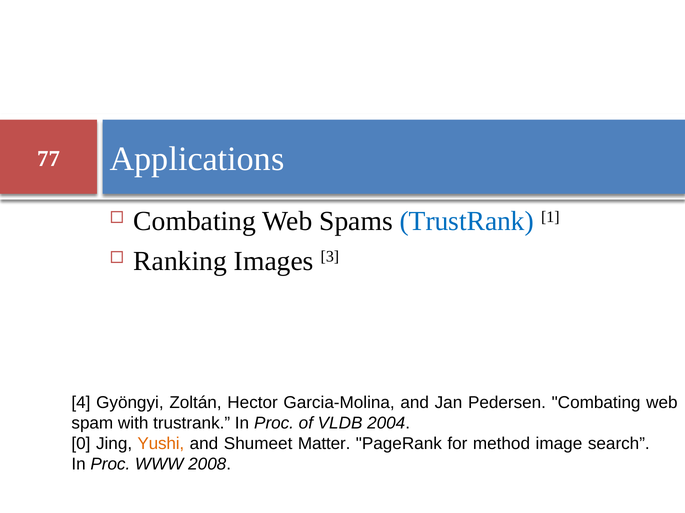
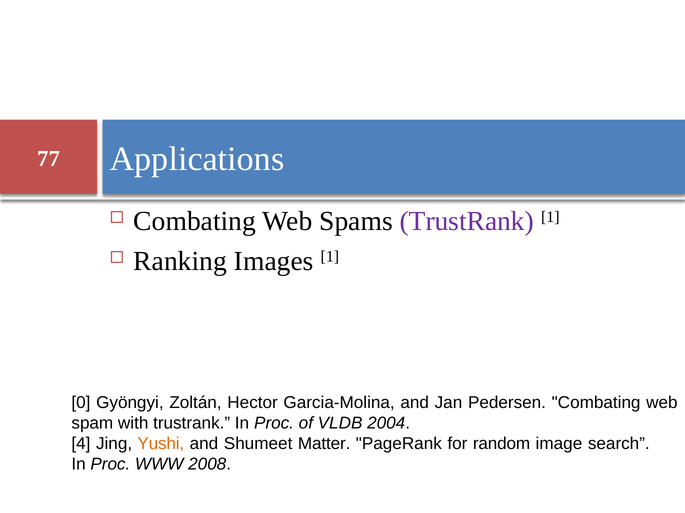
TrustRank colour: blue -> purple (467, 222)
Images 3: 3 -> 1 (330, 257)
4: 4 -> 0 (81, 403)
0: 0 -> 4 (81, 444)
method: method -> random (502, 444)
